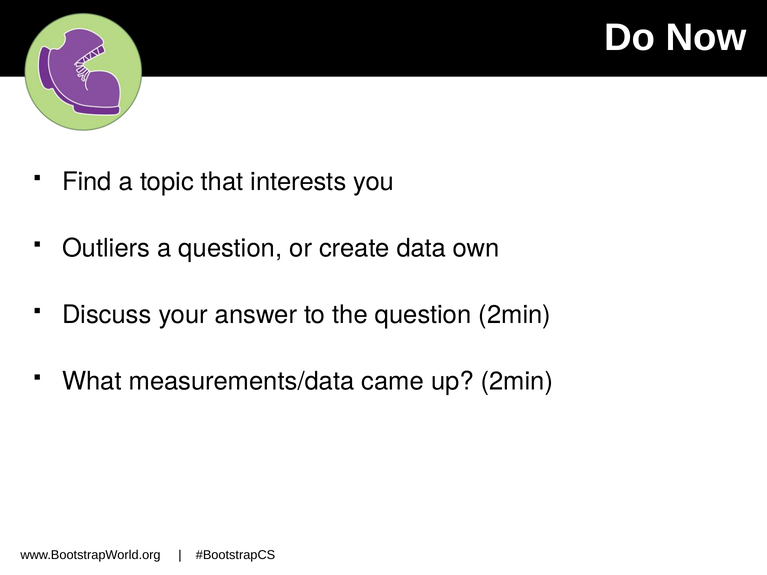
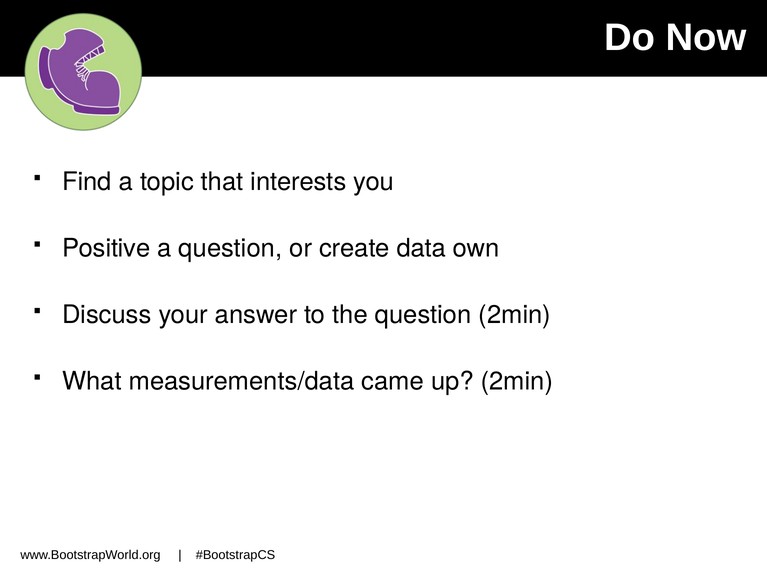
Outliers: Outliers -> Positive (106, 248)
